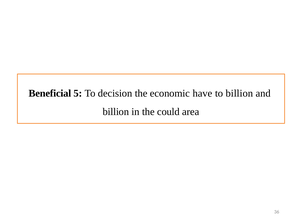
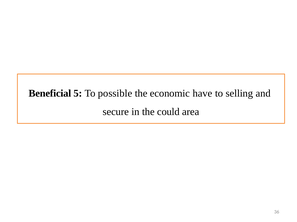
decision: decision -> possible (115, 94)
to billion: billion -> selling (239, 94)
billion: billion -> secure (116, 112)
